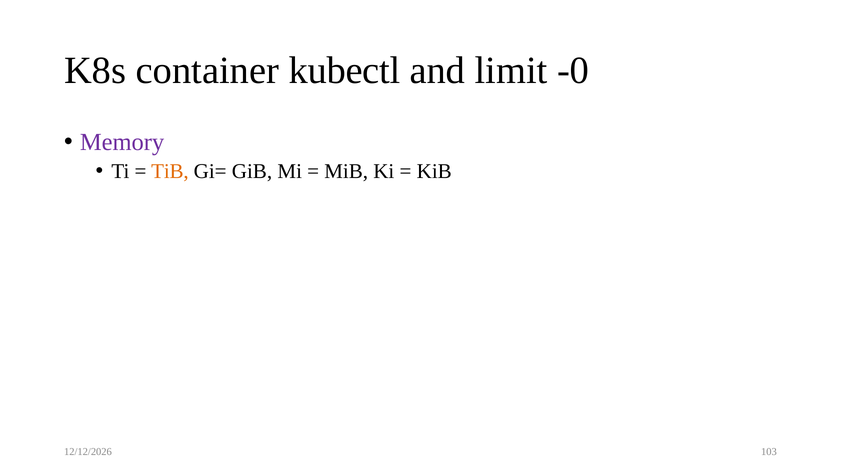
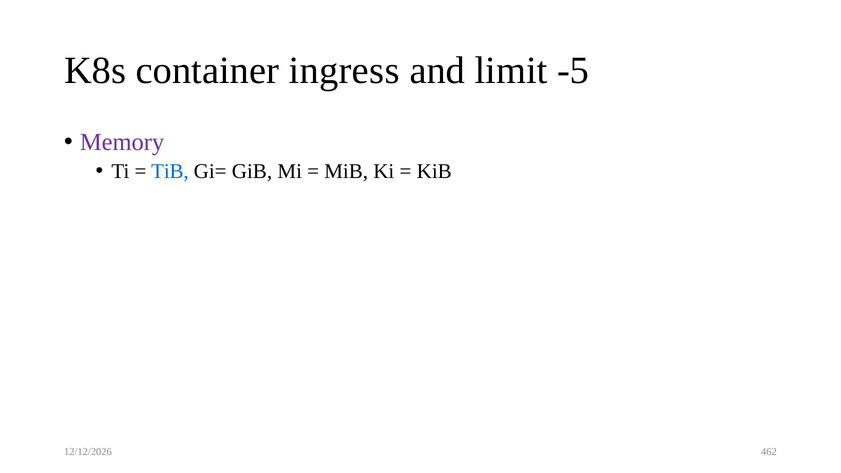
kubectl: kubectl -> ingress (344, 71)
-0: -0 -> -5 (573, 71)
TiB colour: orange -> blue (170, 171)
103: 103 -> 462 (769, 452)
